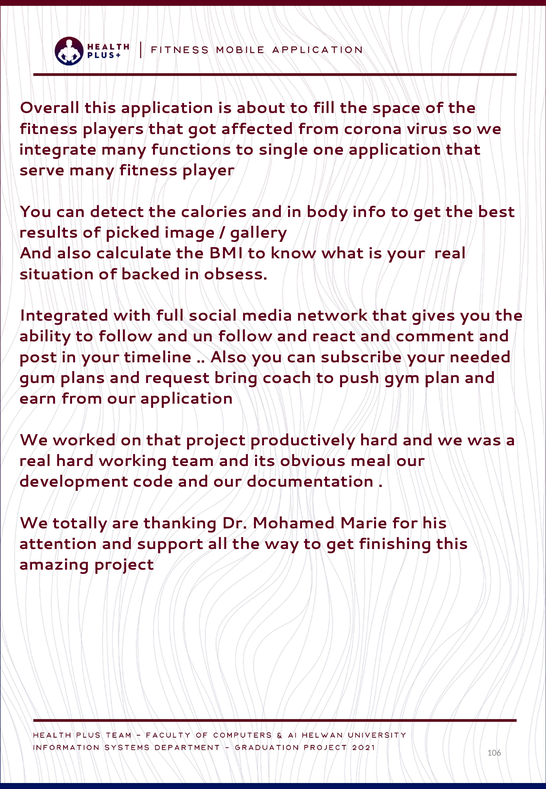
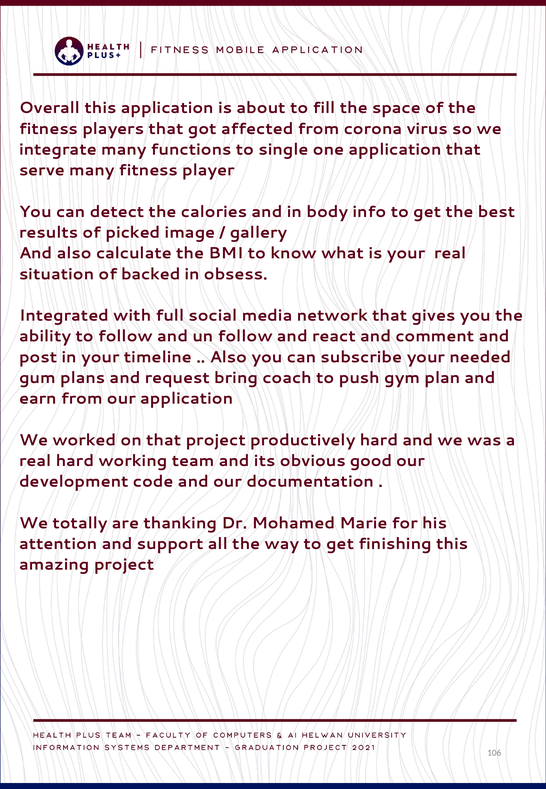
meal: meal -> good (371, 461)
